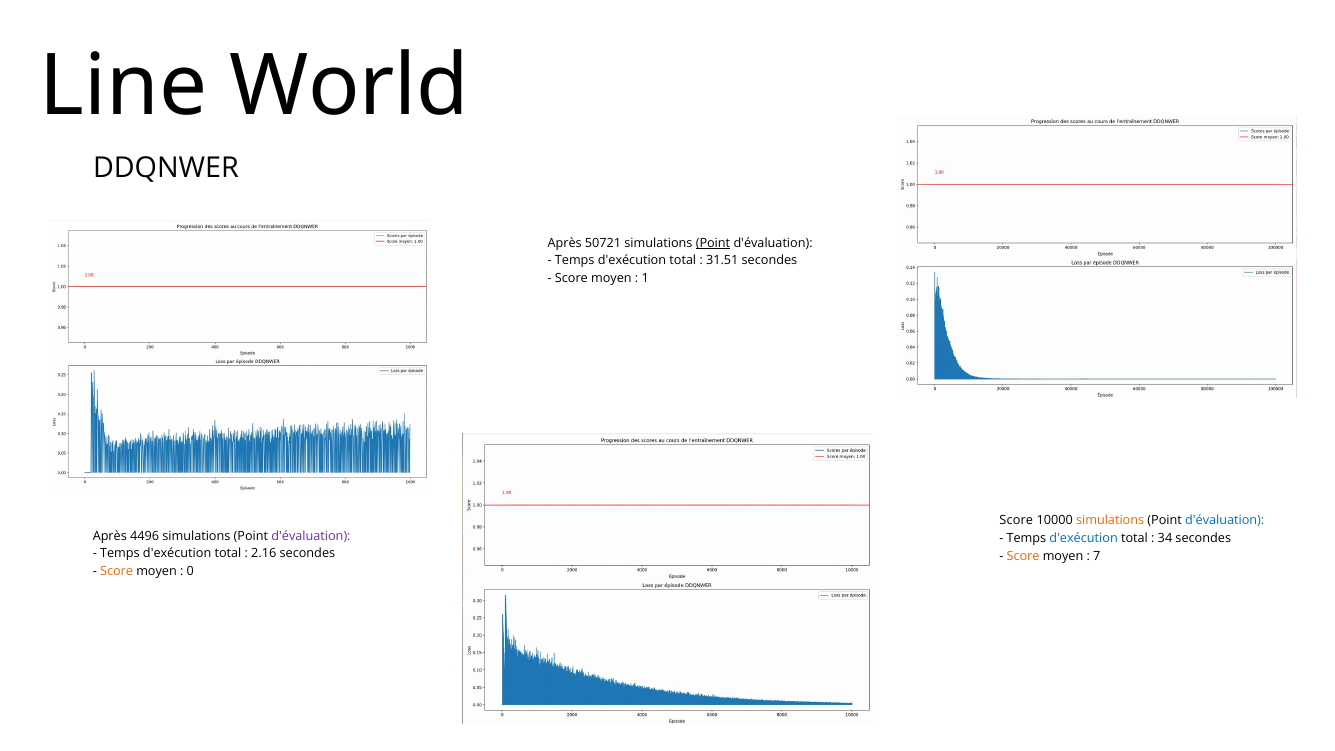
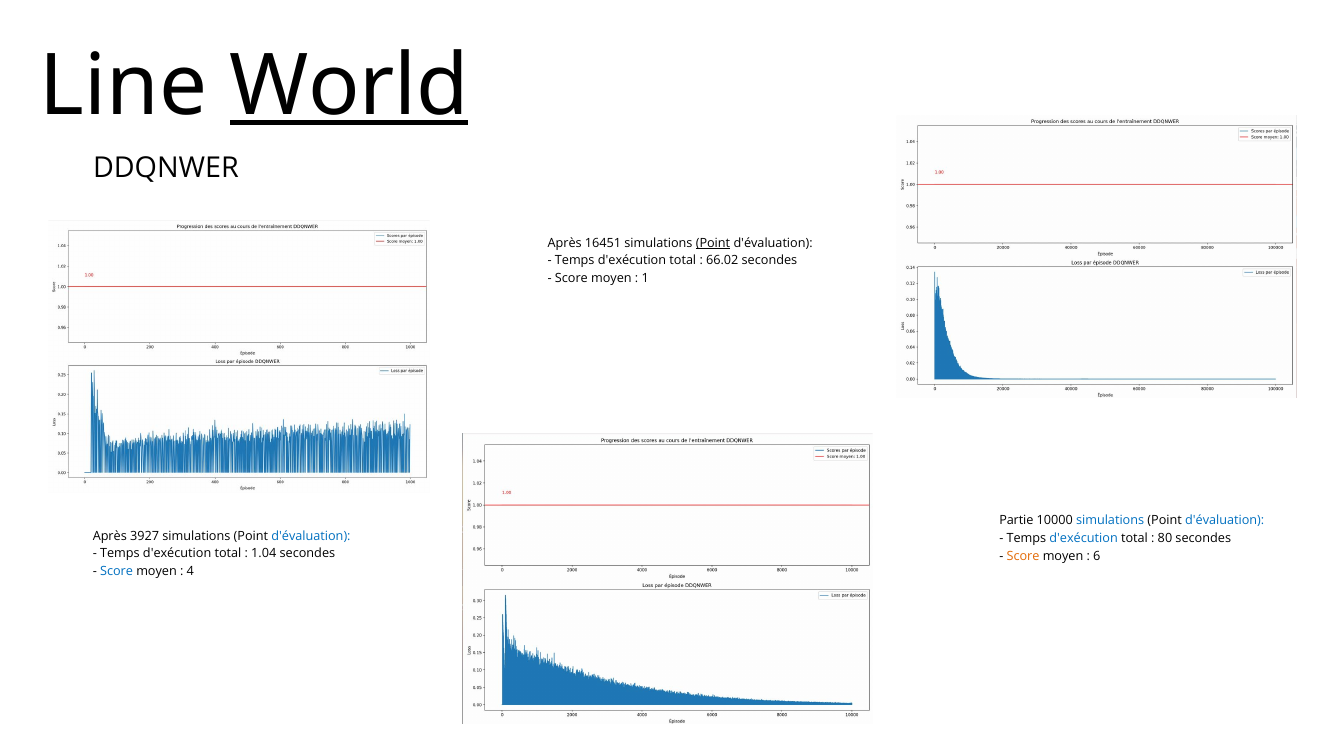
World underline: none -> present (349, 86)
50721: 50721 -> 16451 (603, 243)
31.51: 31.51 -> 66.02 (722, 261)
Score: Score -> Partie (1016, 521)
simulations colour: orange -> blue (1110, 521)
4496: 4496 -> 3927 (145, 536)
d'évaluation colour: purple -> blue (311, 536)
34: 34 -> 80 (1165, 538)
2.16: 2.16 -> 1.04 (264, 554)
7: 7 -> 6 (1097, 556)
Score colour: orange -> blue (117, 571)
0: 0 -> 4 (190, 571)
